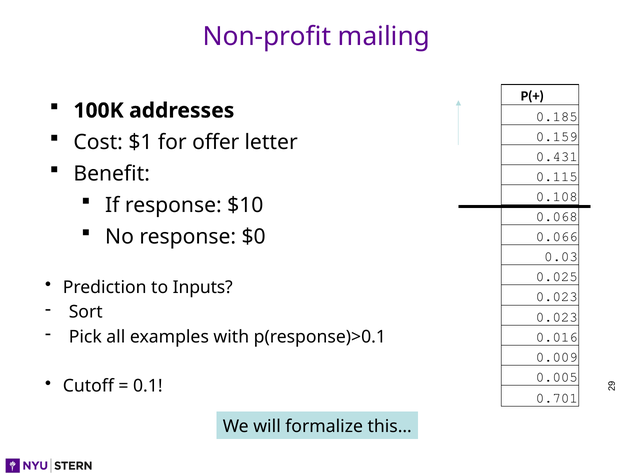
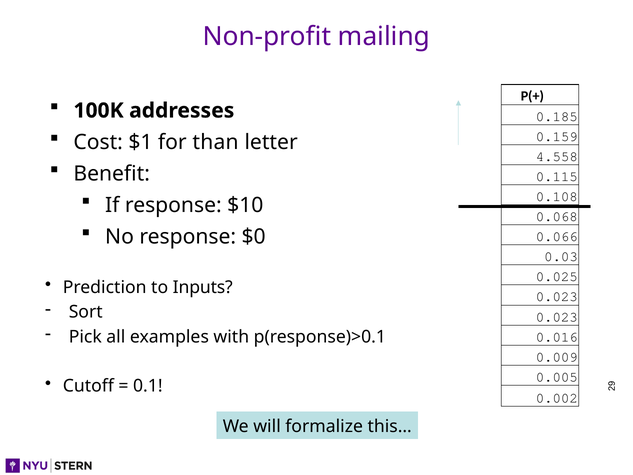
offer: offer -> than (216, 142)
0.431: 0.431 -> 4.558 (557, 156)
0.701: 0.701 -> 0.002 (557, 398)
